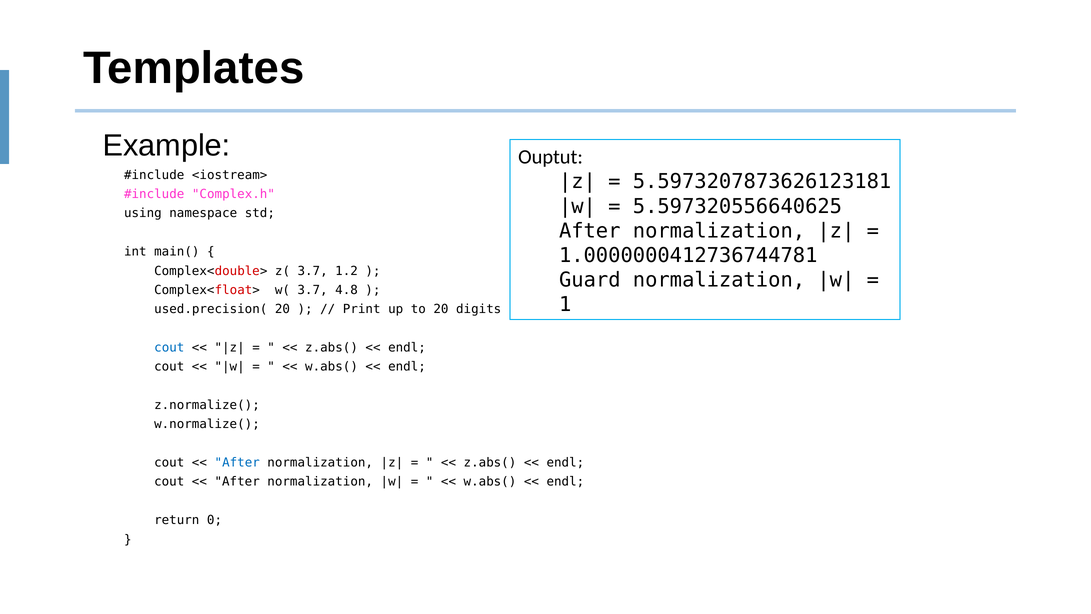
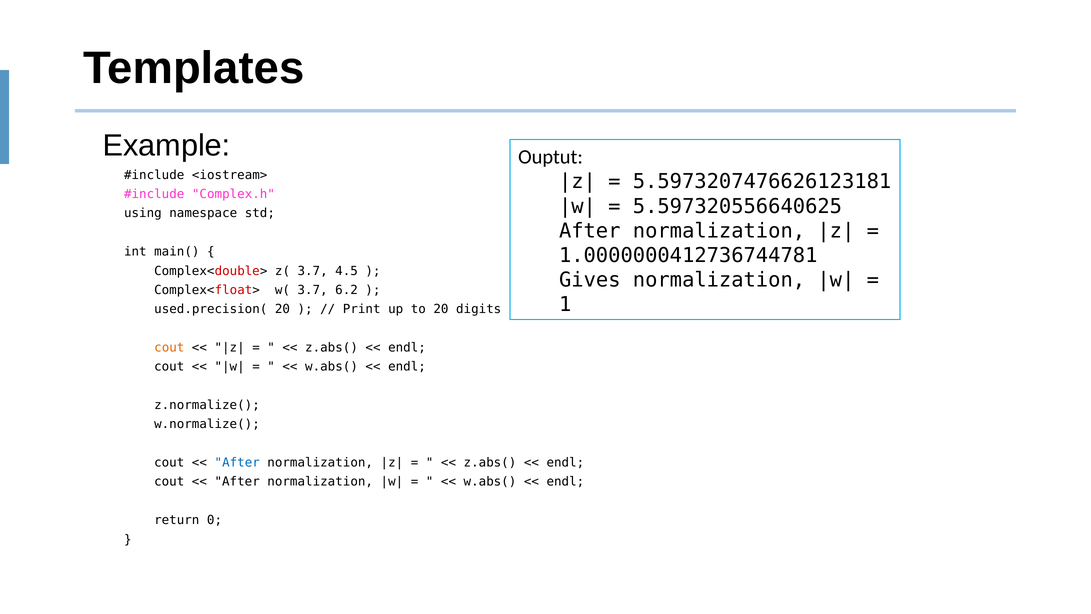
5.5973207873626123181: 5.5973207873626123181 -> 5.5973207476626123181 (762, 182)
1.2: 1.2 -> 4.5 (347, 271)
Guard: Guard -> Gives (590, 280)
4.8: 4.8 -> 6.2 (347, 290)
cout colour: blue -> orange (169, 347)
